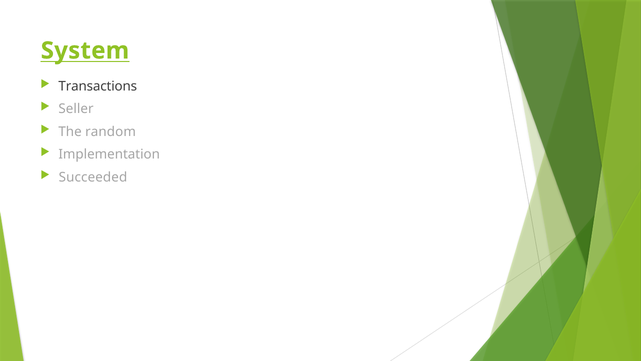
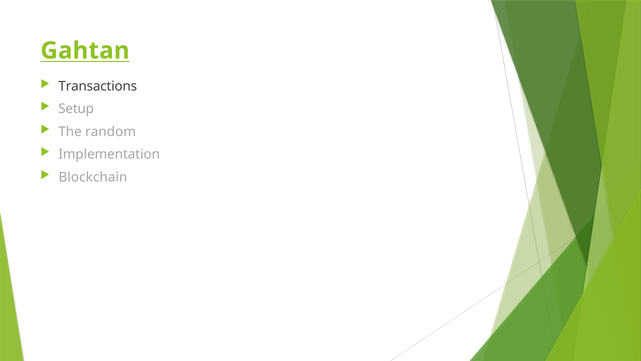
System: System -> Gahtan (85, 51)
Seller: Seller -> Setup (76, 109)
Succeeded: Succeeded -> Blockchain (93, 177)
